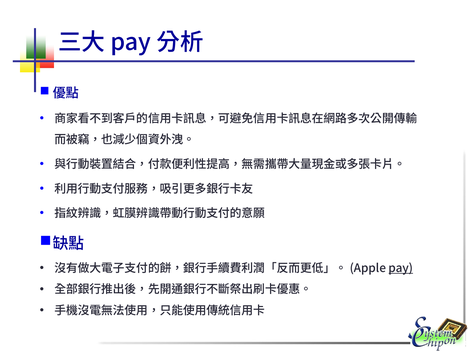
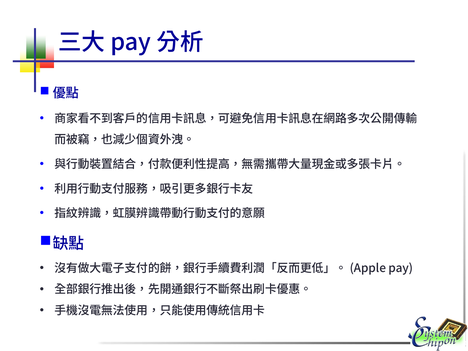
pay underline: present -> none (401, 268)
